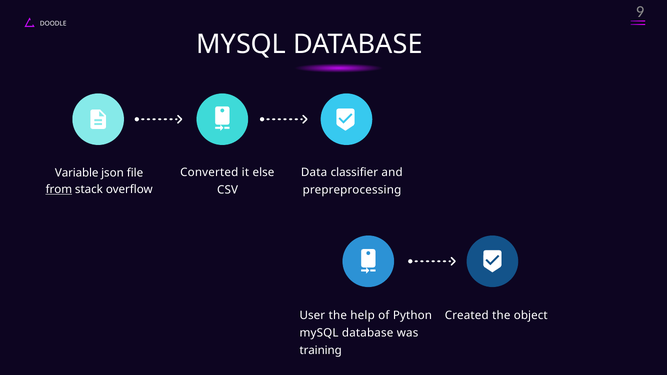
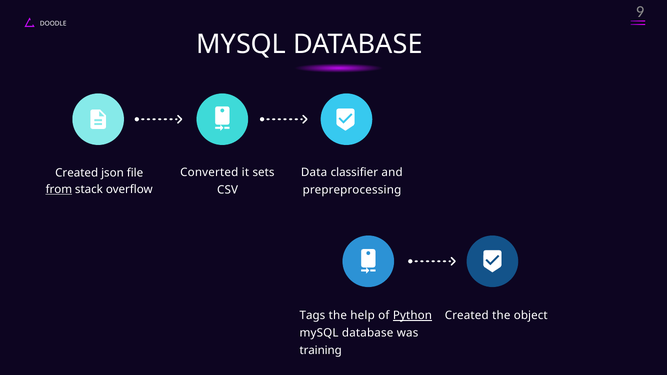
else: else -> sets (263, 172)
Variable: Variable -> Created (77, 173)
User: User -> Tags (312, 316)
Python underline: none -> present (412, 316)
